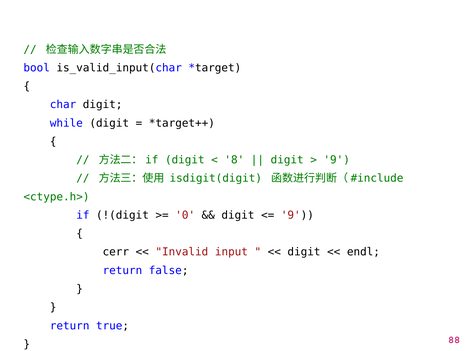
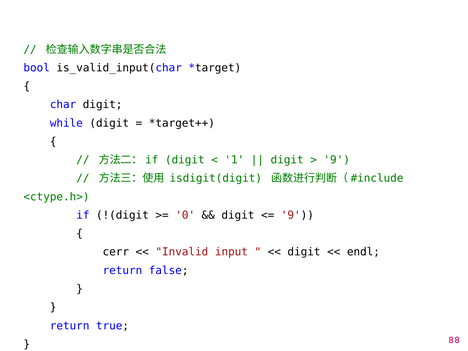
8: 8 -> 1 (234, 160)
